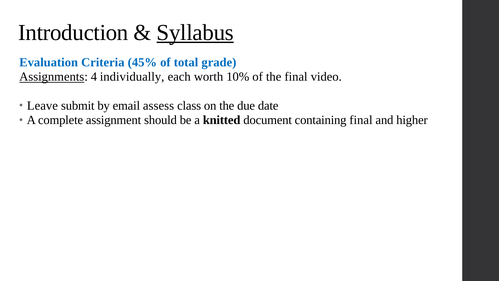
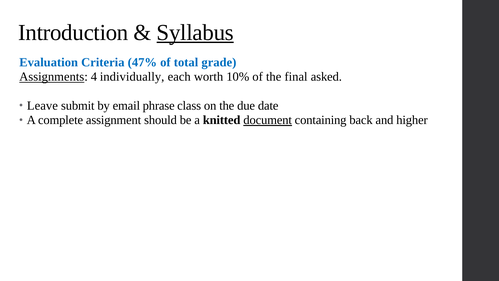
45%: 45% -> 47% (142, 62)
video: video -> asked (326, 77)
assess: assess -> phrase (159, 106)
document underline: none -> present (268, 120)
containing final: final -> back (361, 120)
